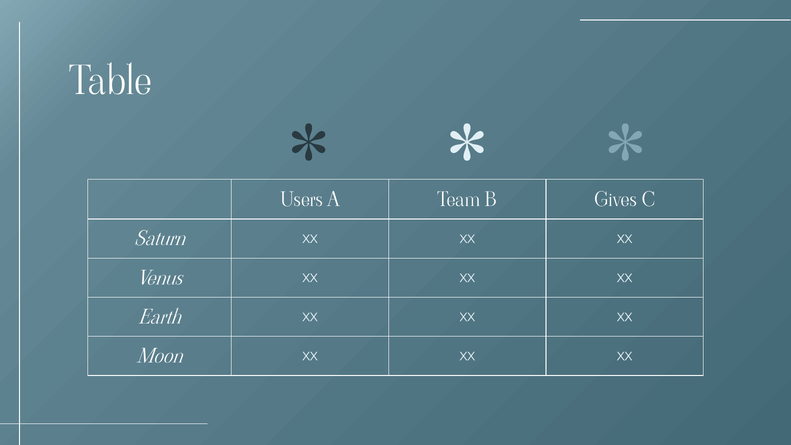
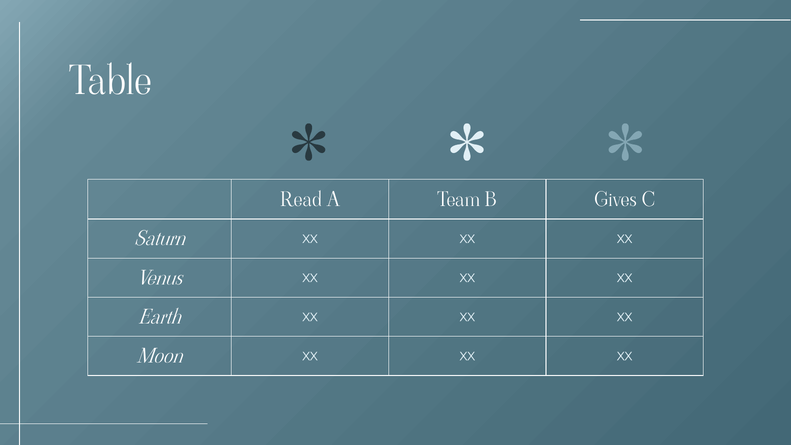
Users: Users -> Read (301, 199)
